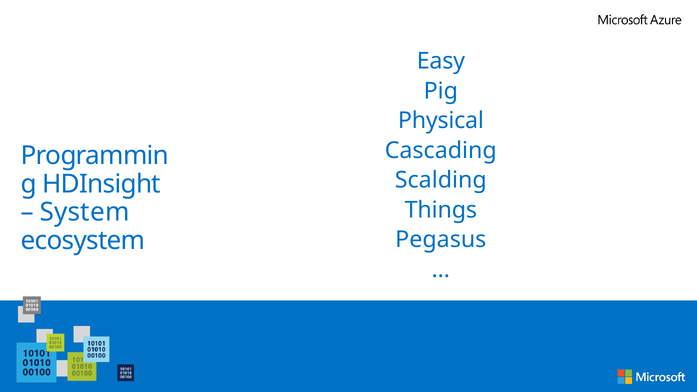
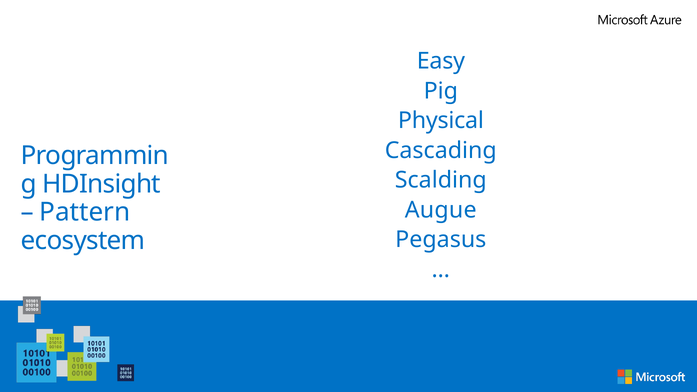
Things: Things -> Augue (441, 210)
System: System -> Pattern (85, 212)
